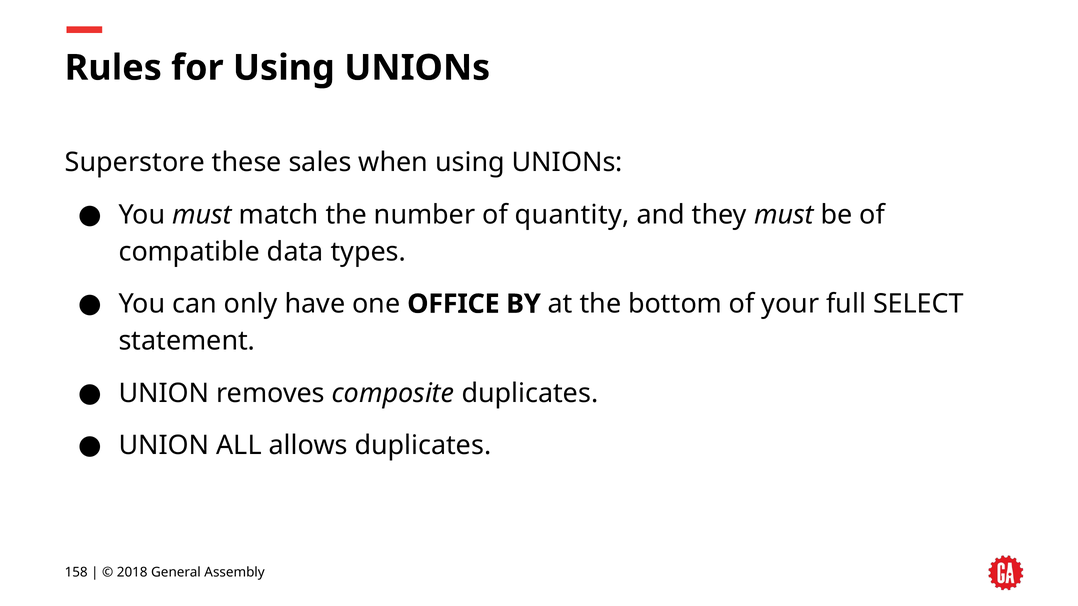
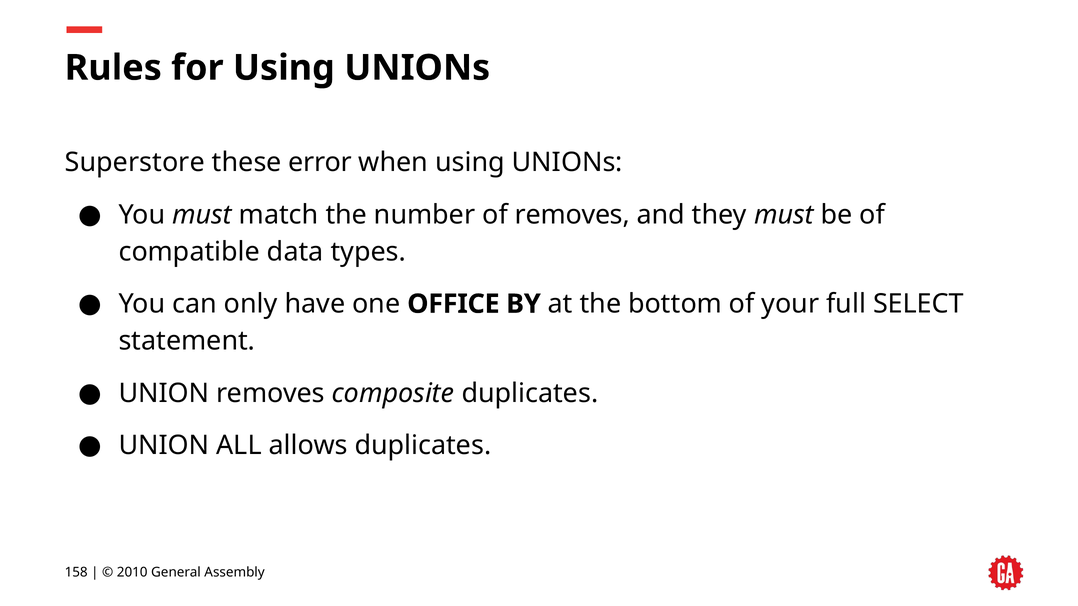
sales: sales -> error (320, 163)
of quantity: quantity -> removes (572, 215)
2018: 2018 -> 2010 (132, 573)
